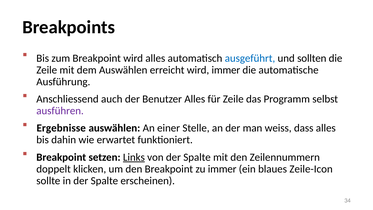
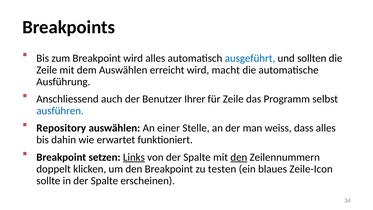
wird immer: immer -> macht (226, 70)
Benutzer Alles: Alles -> Ihrer (195, 99)
ausführen colour: purple -> blue (60, 111)
Ergebnisse: Ergebnisse -> Repository (61, 128)
den underline: none -> present (239, 157)
zu immer: immer -> testen (222, 169)
